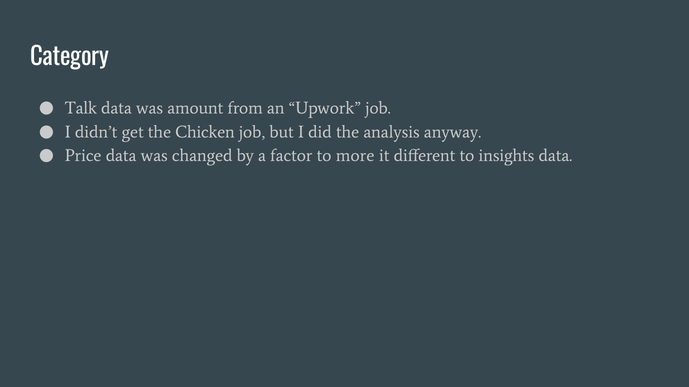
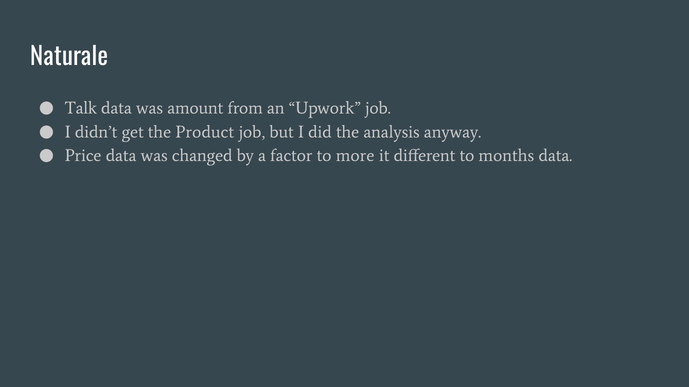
Category: Category -> Naturale (69, 57)
Chicken: Chicken -> Product (205, 132)
insights: insights -> months (506, 156)
